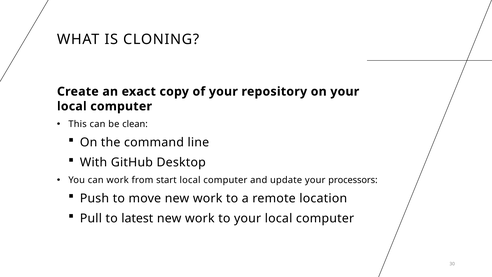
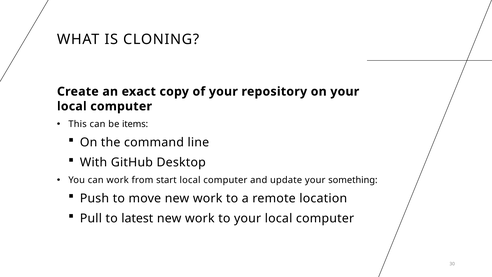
clean: clean -> items (135, 124)
processors: processors -> something (353, 180)
